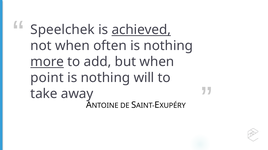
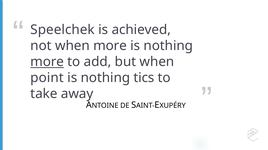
achieved underline: present -> none (141, 30)
when often: often -> more (110, 46)
will: will -> tics (144, 78)
